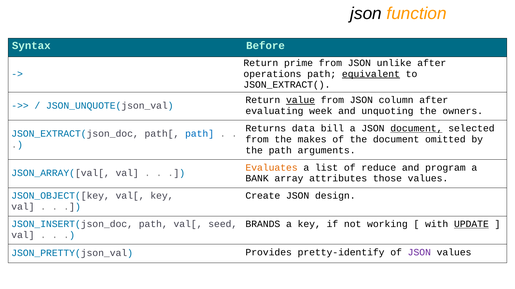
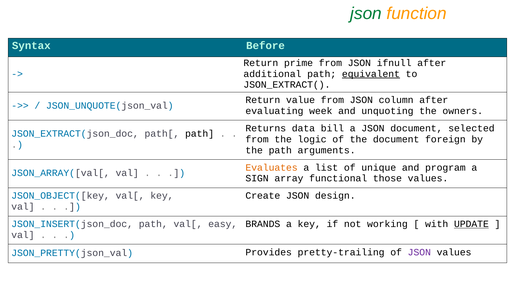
json colour: black -> green (366, 13)
unlike: unlike -> ifnull (394, 63)
operations: operations -> additional (272, 74)
value underline: present -> none (301, 100)
document underline: present -> none (416, 129)
path colour: blue -> black (200, 134)
makes: makes -> logic (312, 140)
omitted: omitted -> foreign (445, 140)
reduce: reduce -> unique (379, 168)
BANK: BANK -> SIGN (257, 179)
attributes: attributes -> functional (338, 179)
seed: seed -> easy (223, 225)
pretty-identify: pretty-identify -> pretty-trailing (341, 253)
